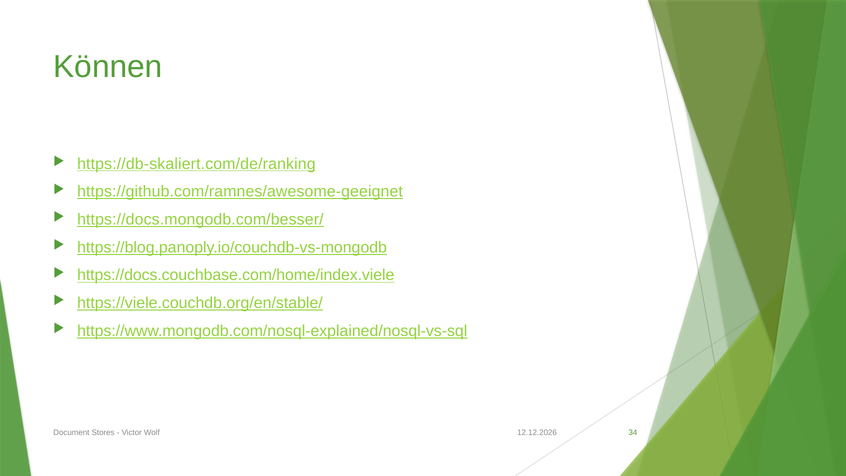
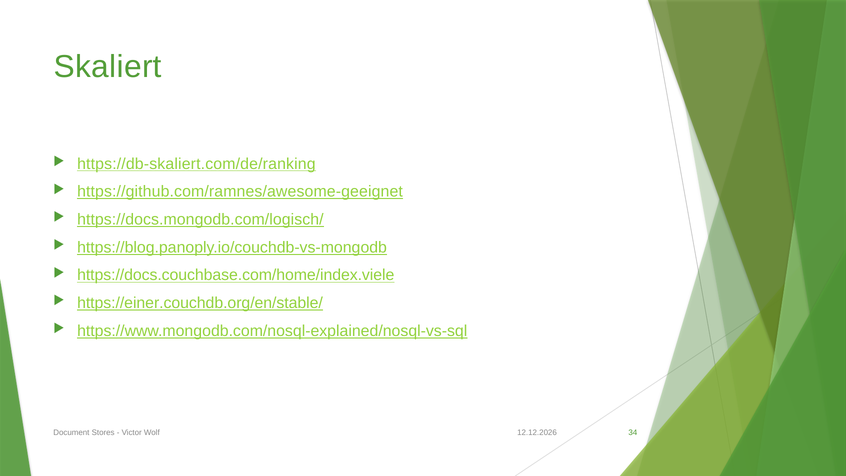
Können: Können -> Skaliert (108, 67)
https://docs.mongodb.com/besser/: https://docs.mongodb.com/besser/ -> https://docs.mongodb.com/logisch/ (200, 219)
https://viele.couchdb.org/en/stable/: https://viele.couchdb.org/en/stable/ -> https://einer.couchdb.org/en/stable/ (200, 303)
